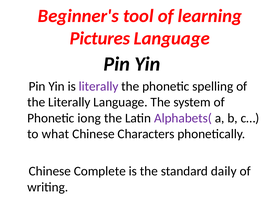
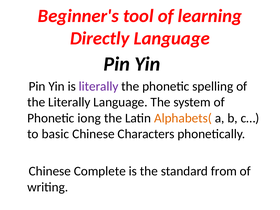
Pictures: Pictures -> Directly (100, 38)
Alphabets( colour: purple -> orange (183, 118)
what: what -> basic (55, 134)
daily: daily -> from (224, 171)
